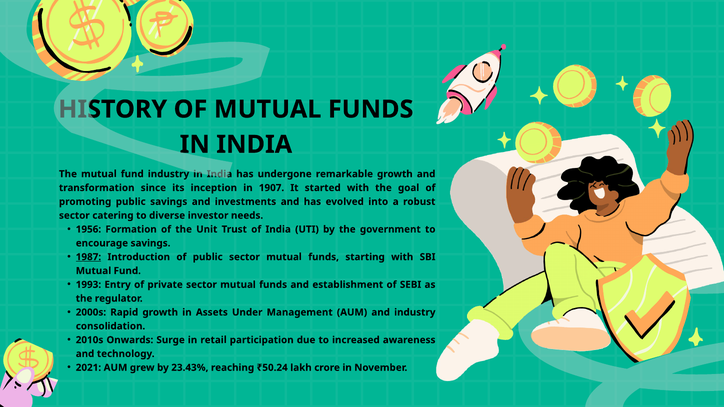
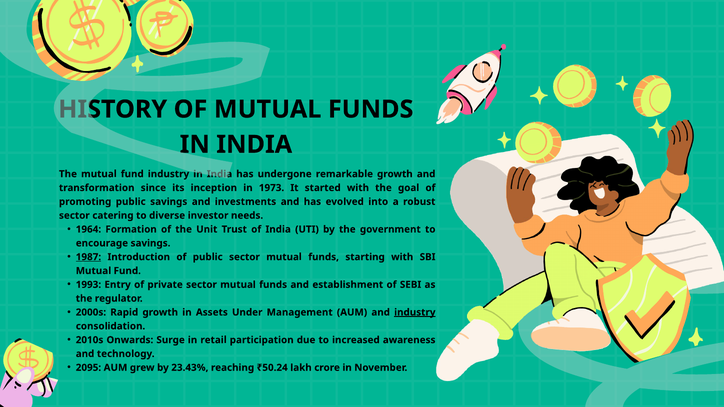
1907: 1907 -> 1973 (272, 188)
1956: 1956 -> 1964 (88, 229)
industry underline: none -> present (415, 312)
2021: 2021 -> 2095 (88, 368)
